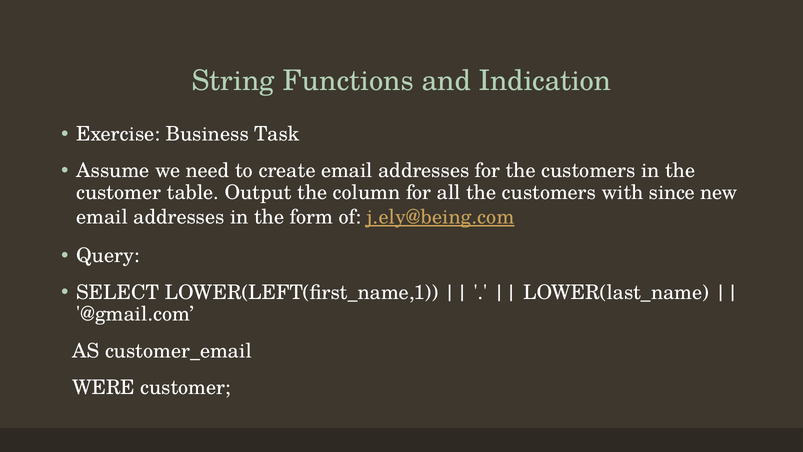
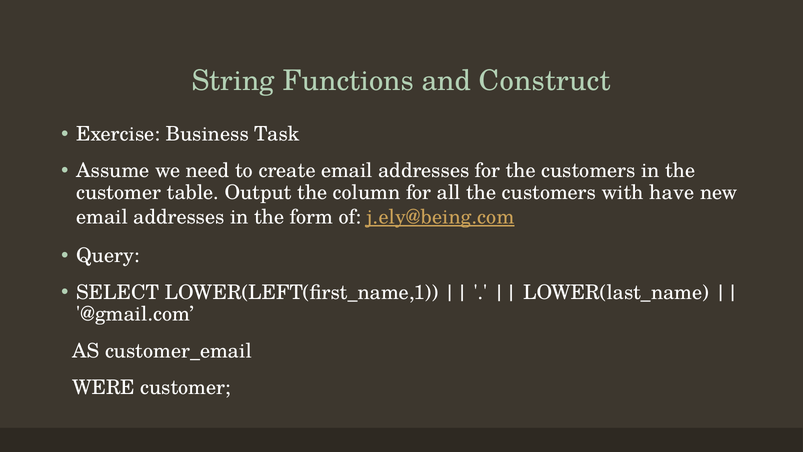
Indication: Indication -> Construct (545, 81)
since: since -> have (672, 192)
